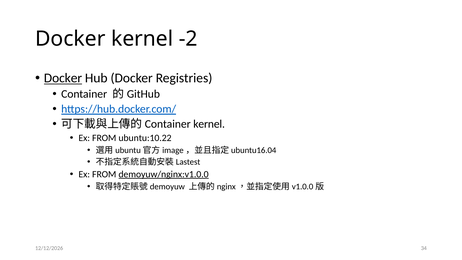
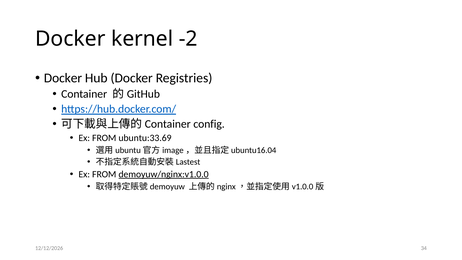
Docker underline: present -> none (63, 78)
kernel: kernel -> config (209, 124)
ubuntu:10.22: ubuntu:10.22 -> ubuntu:33.69 (145, 138)
